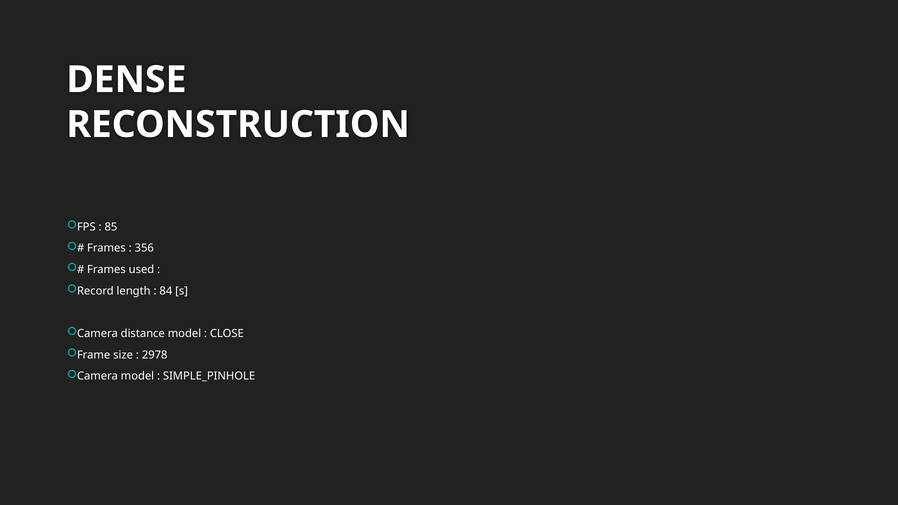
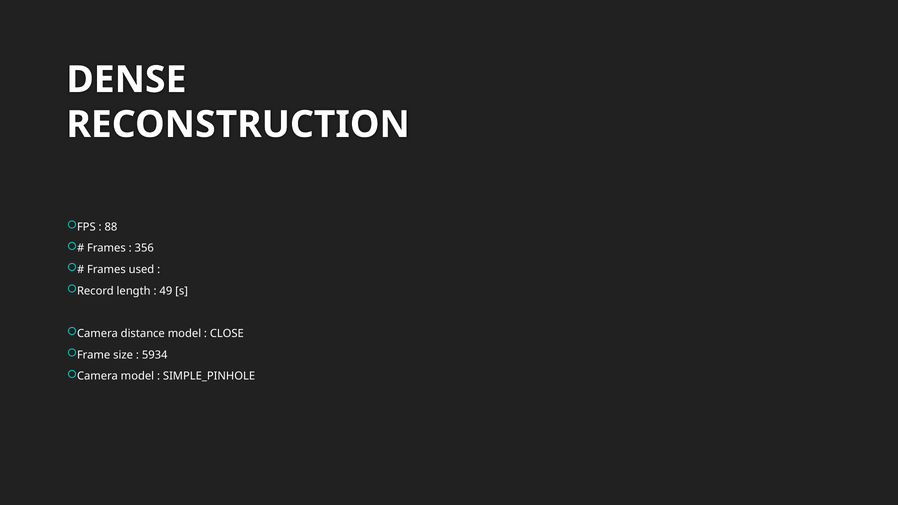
85: 85 -> 88 (111, 227)
84: 84 -> 49 (166, 291)
2978: 2978 -> 5934 (155, 355)
